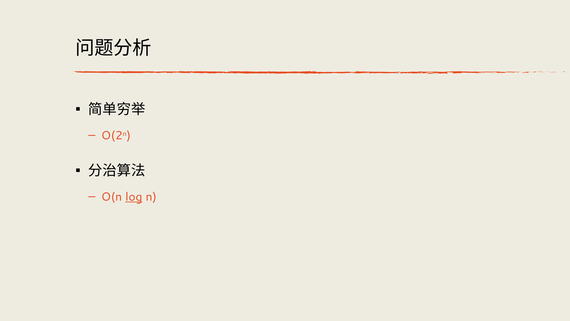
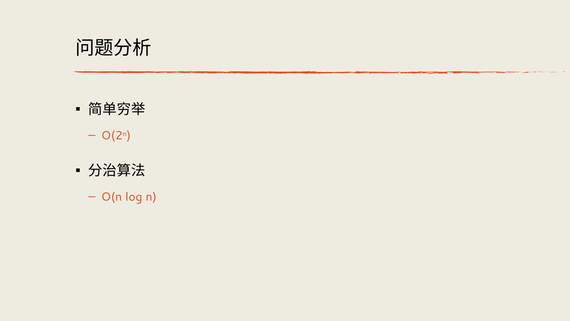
log underline: present -> none (134, 197)
